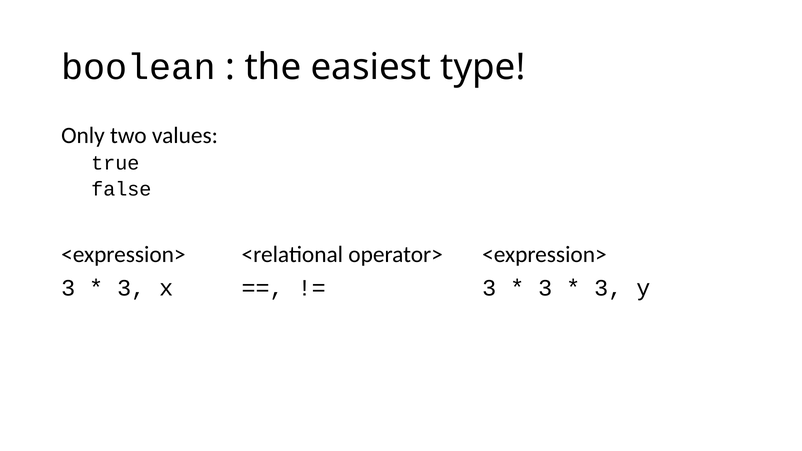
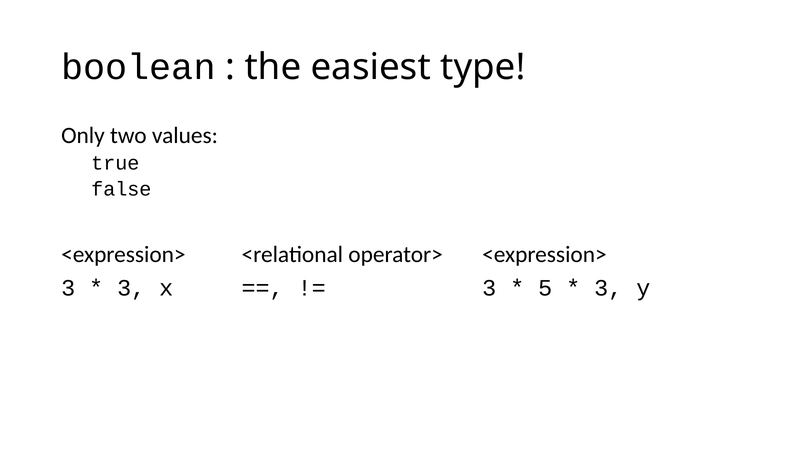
3: 3 -> 5 (545, 288)
